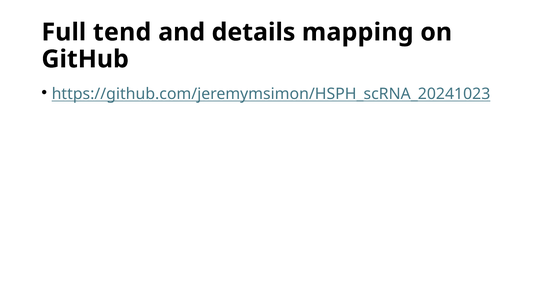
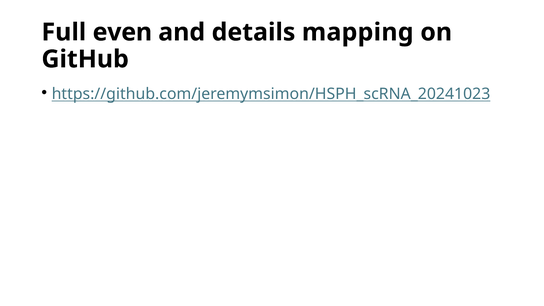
tend: tend -> even (122, 32)
